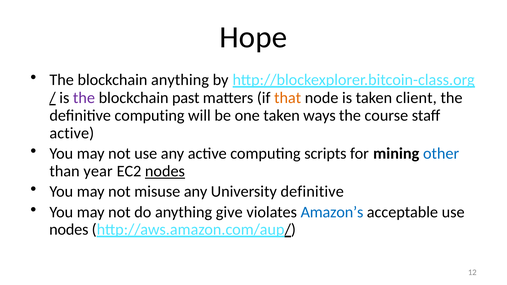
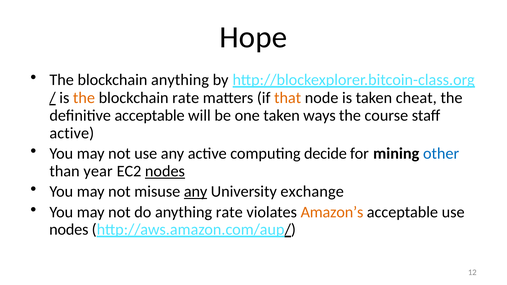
the colour: purple -> orange (84, 98)
blockchain past: past -> rate (186, 98)
client: client -> cheat (416, 98)
definitive computing: computing -> acceptable (150, 116)
scripts: scripts -> decide (325, 154)
any underline: none -> present (196, 192)
University definitive: definitive -> exchange (312, 192)
anything give: give -> rate (229, 212)
Amazon’s colour: blue -> orange (332, 212)
